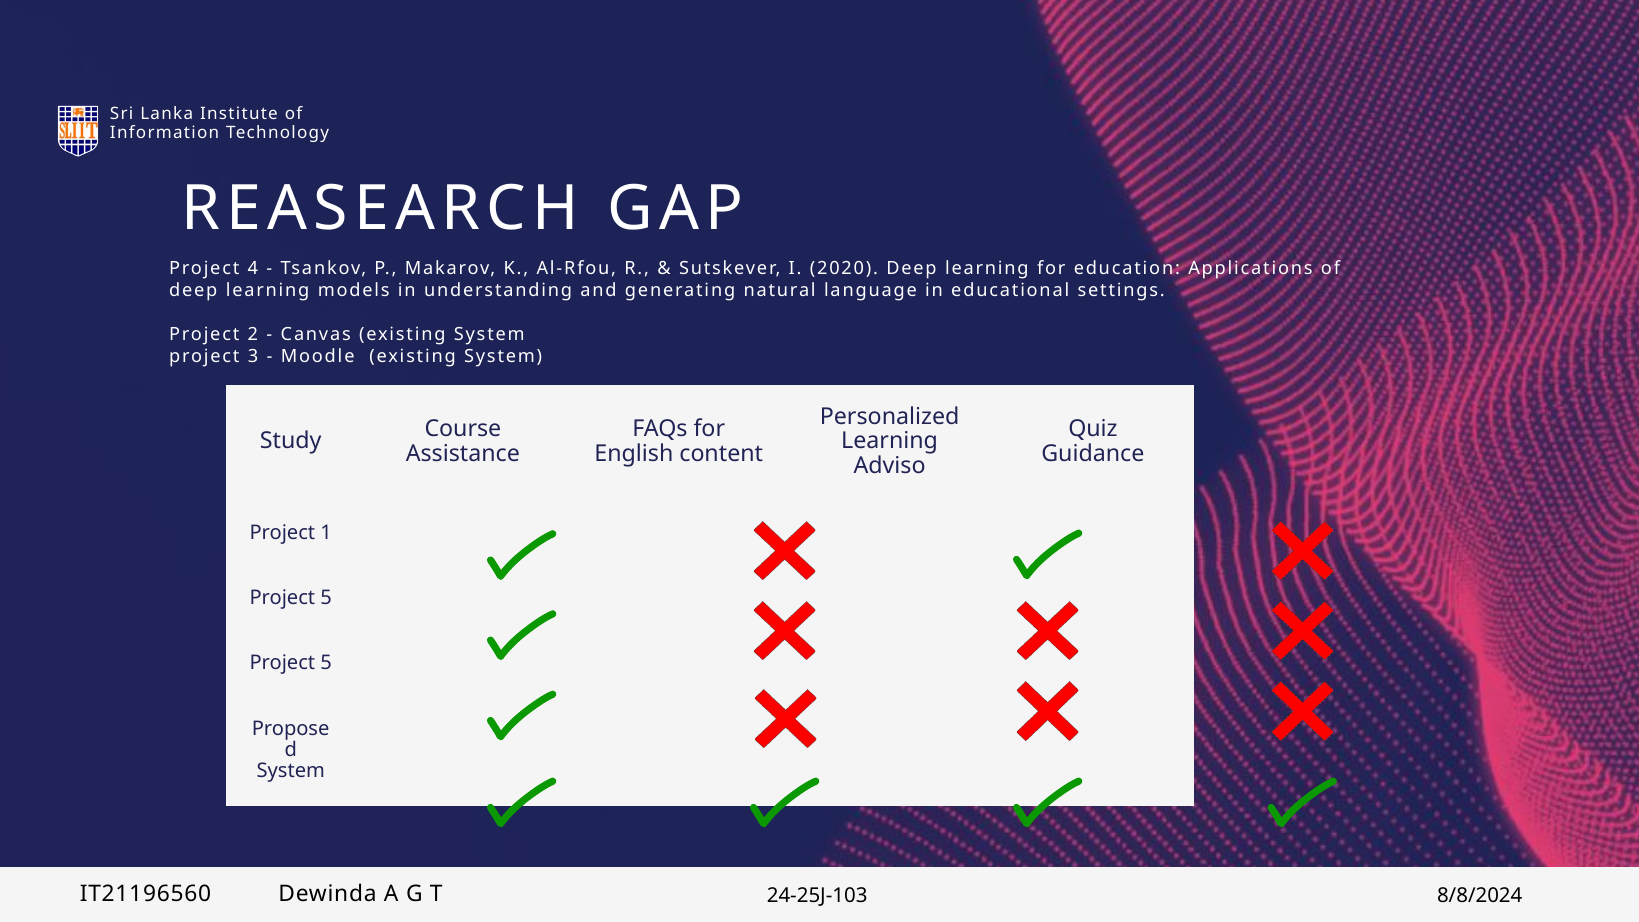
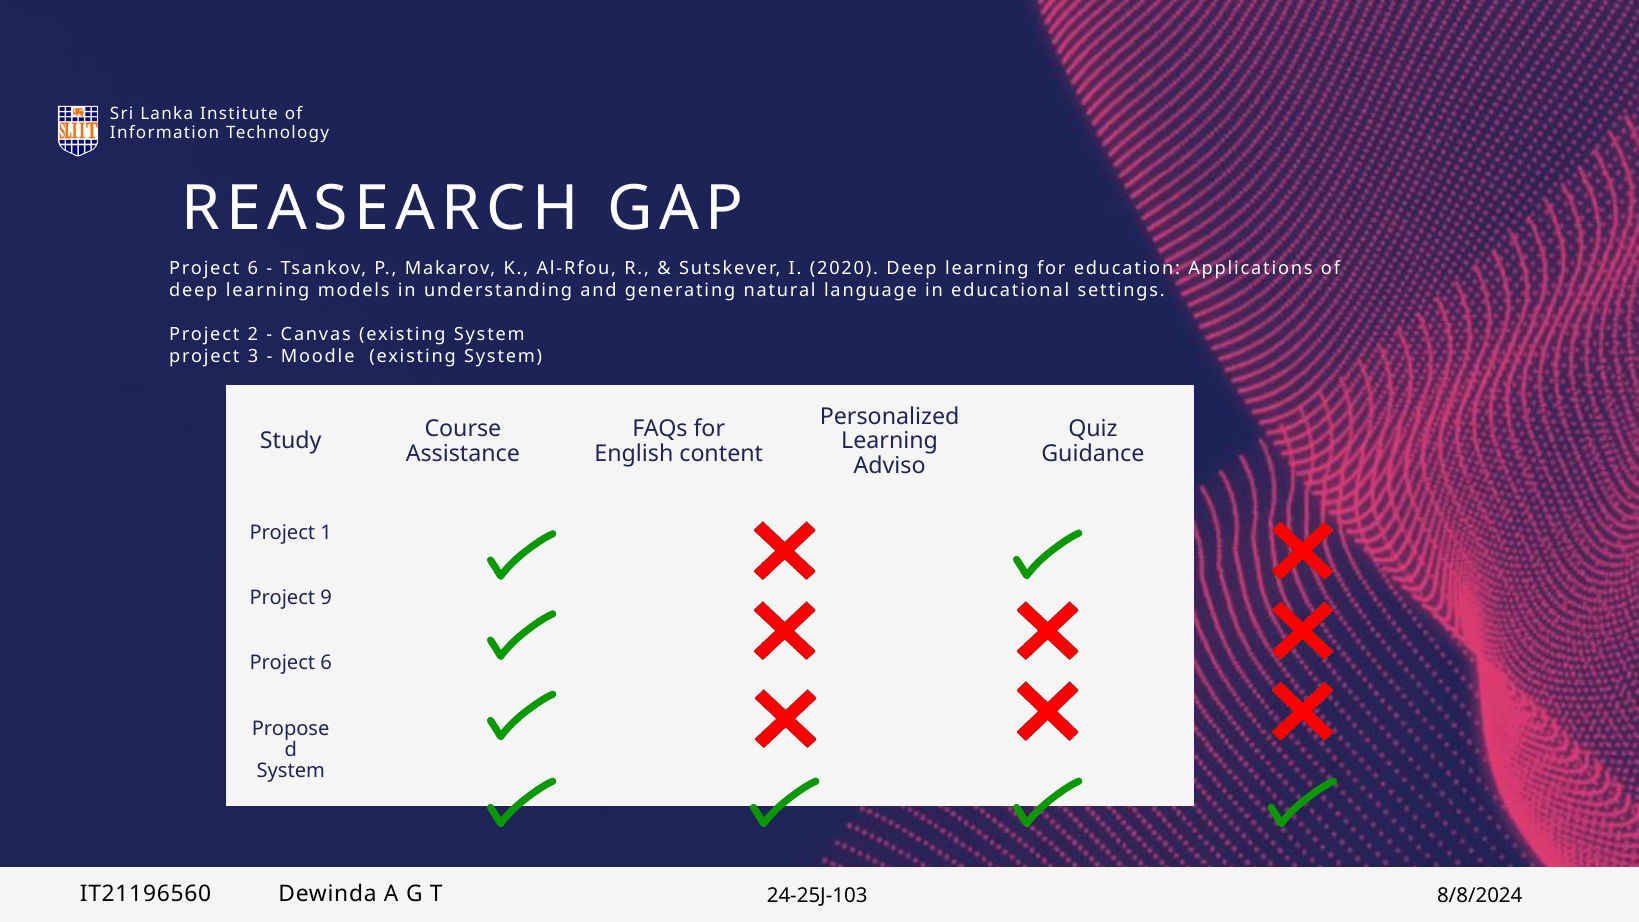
4: 4 -> 6 (253, 269)
5: 5 -> 9 (326, 598)
5: 5 -> 6 (326, 663)
